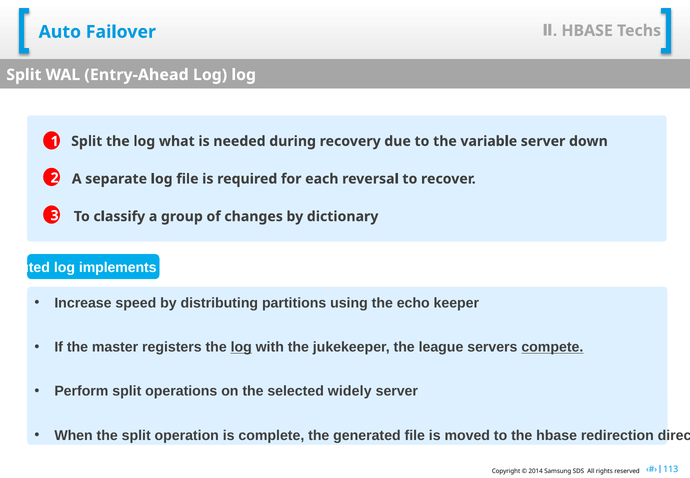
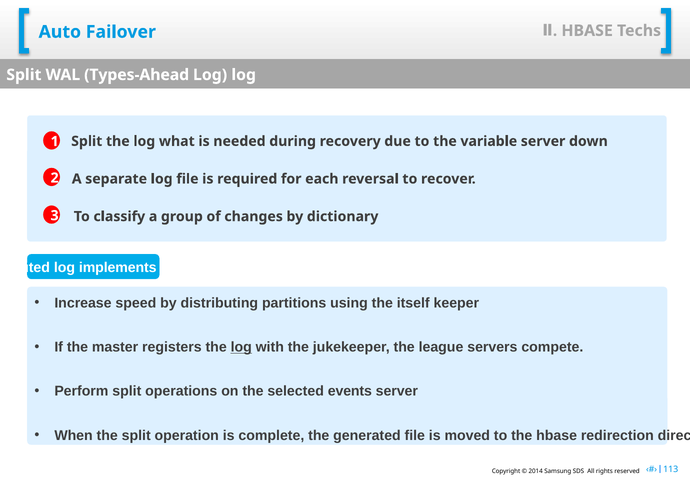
Entry-Ahead: Entry-Ahead -> Types-Ahead (137, 75)
echo: echo -> itself (413, 303)
compete underline: present -> none (552, 347)
widely: widely -> events (350, 391)
